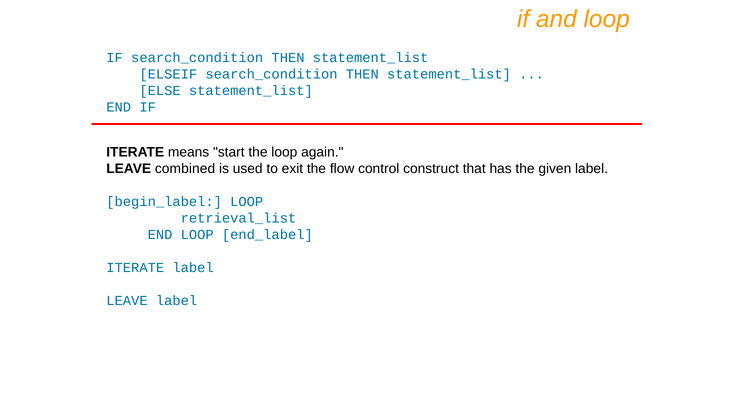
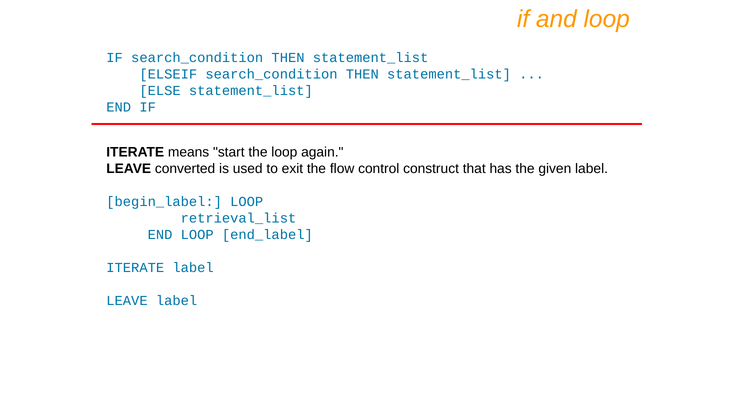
combined: combined -> converted (185, 168)
